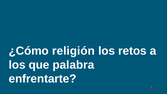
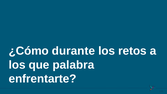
religión: religión -> durante (73, 51)
